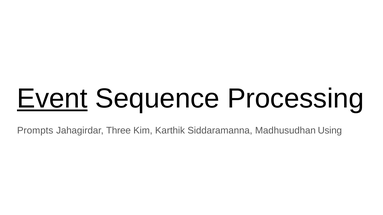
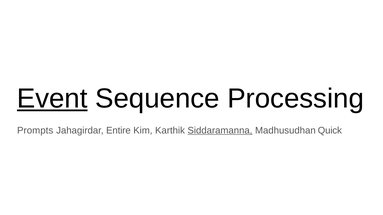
Three: Three -> Entire (118, 131)
Siddaramanna underline: none -> present (220, 131)
Using: Using -> Quick (330, 131)
